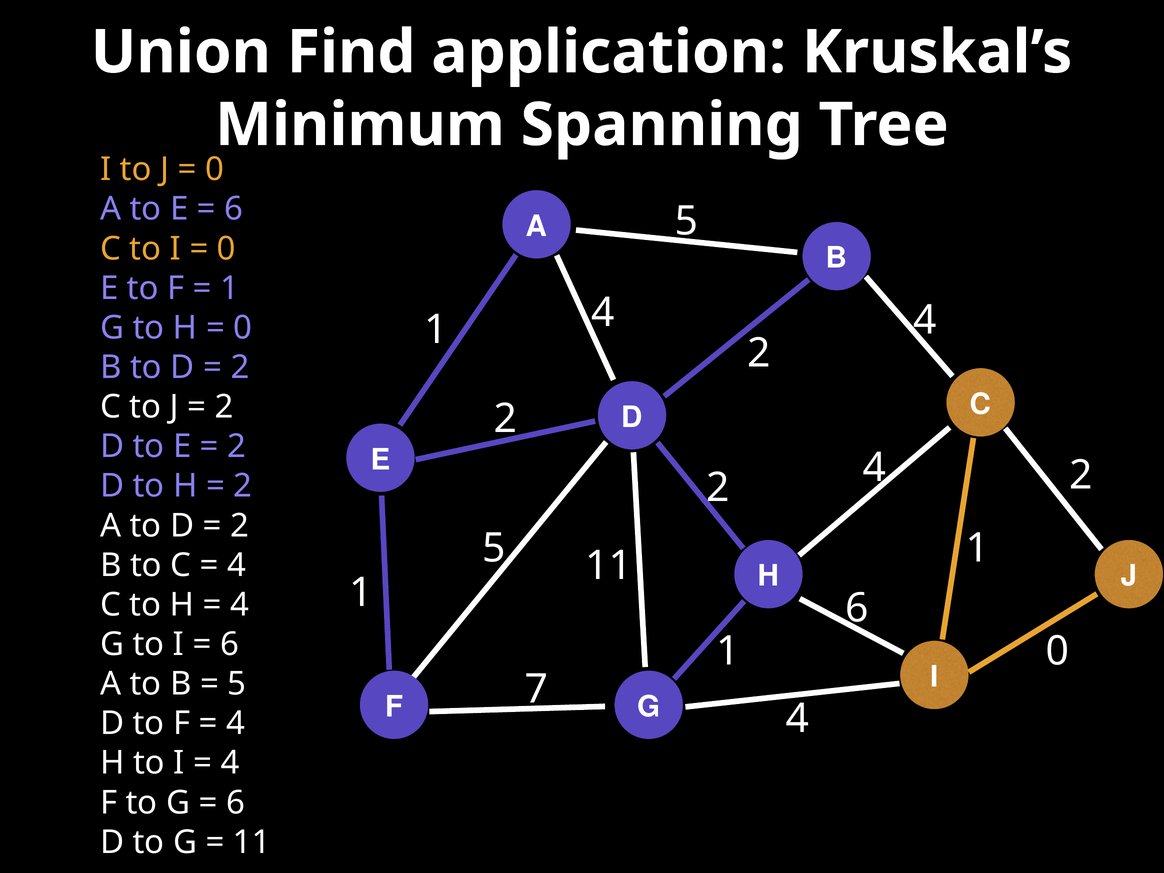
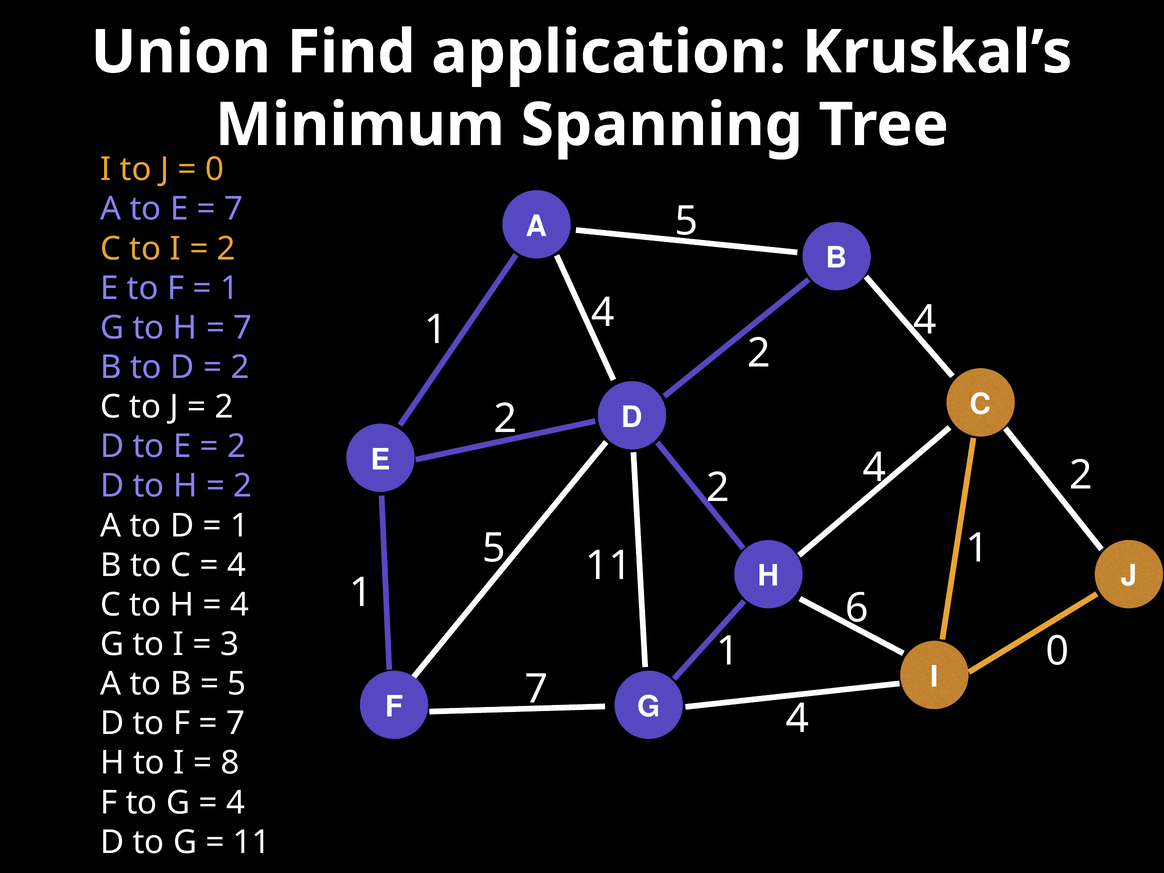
6: 6 -> 7 (234, 209)
0: 0 -> 2 (226, 249)
0: 0 -> 7 (243, 328)
2: 2 -> 1 (240, 526)
6: 6 -> 3 (230, 644)
4: 4 -> 7 (236, 724)
4: 4 -> 8 (230, 763)
6: 6 -> 4 (235, 803)
